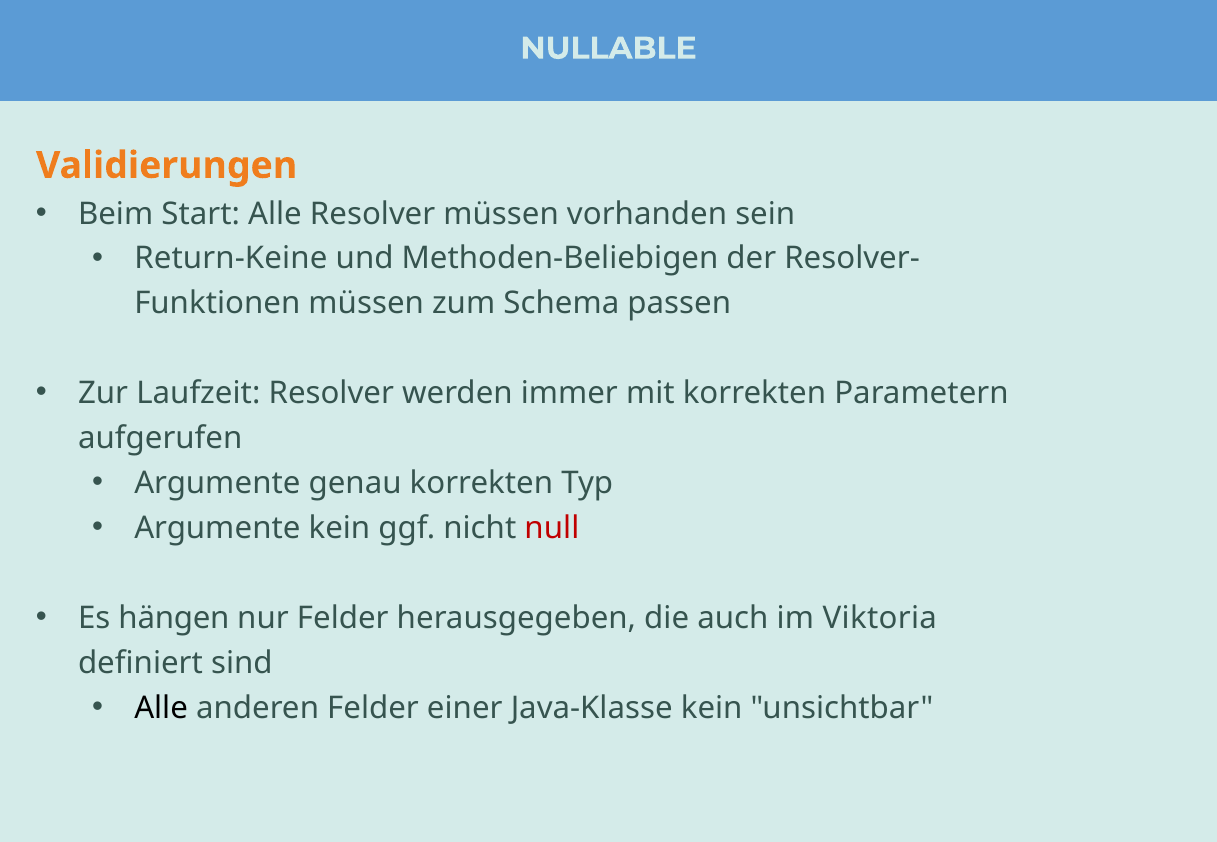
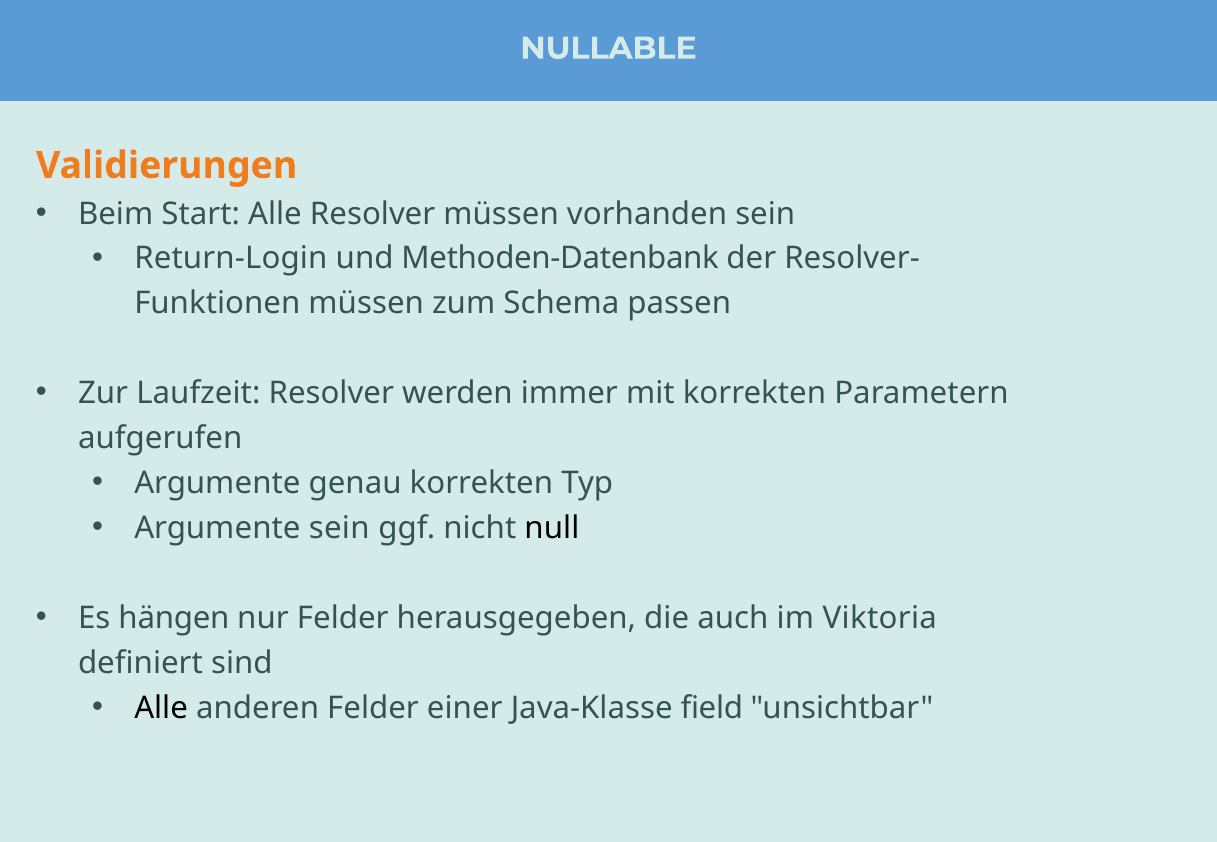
Return-Keine: Return-Keine -> Return-Login (231, 259)
Methoden-Beliebigen: Methoden-Beliebigen -> Methoden-Datenbank (560, 259)
Argumente kein: kein -> sein (339, 528)
null colour: red -> black (552, 528)
Java-Klasse kein: kein -> field (712, 708)
